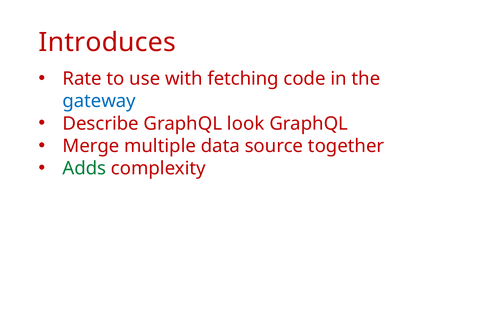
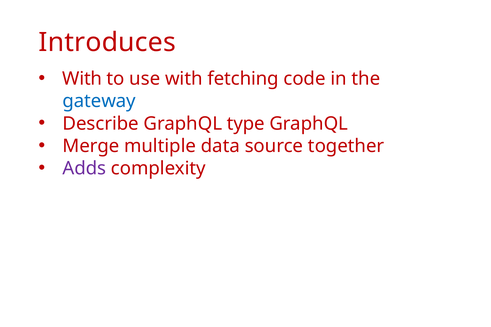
Rate: Rate -> With (82, 79)
look: look -> type (246, 124)
Adds colour: green -> purple (84, 168)
